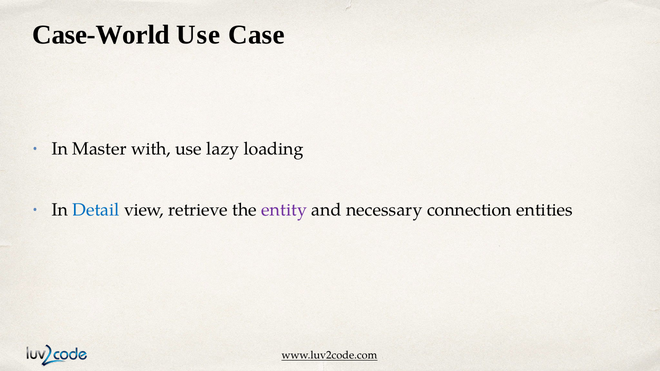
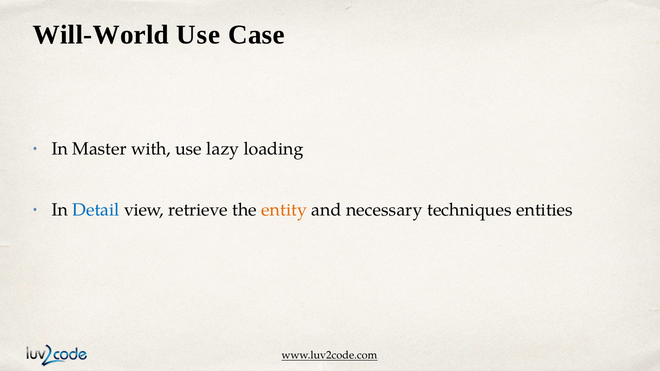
Case-World: Case-World -> Will-World (101, 35)
entity colour: purple -> orange (284, 210)
connection: connection -> techniques (469, 210)
